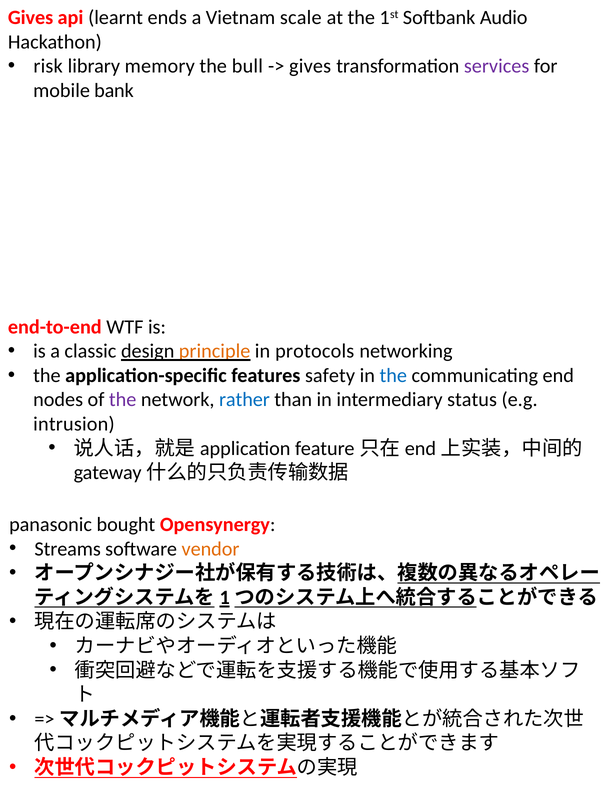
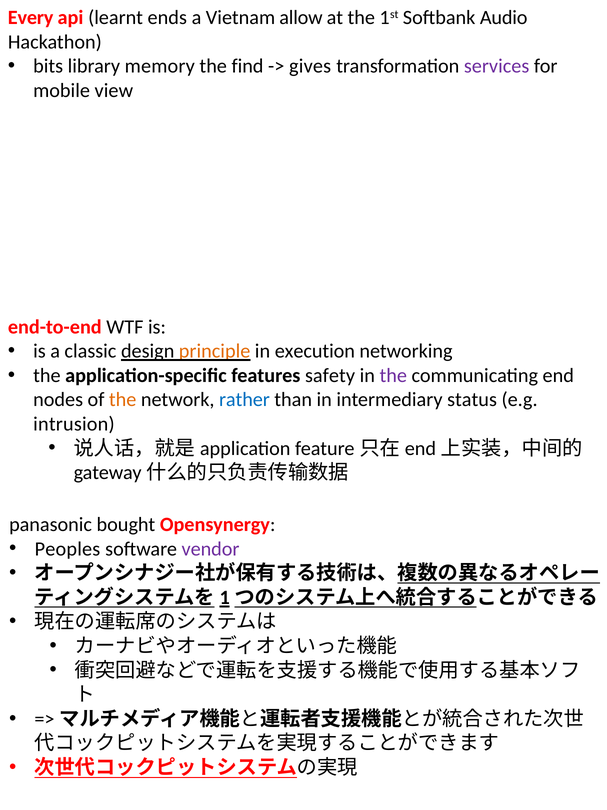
Gives: Gives -> Every (31, 18)
scale: scale -> allow (301, 18)
risk: risk -> bits (48, 66)
bull: bull -> find (247, 66)
bank: bank -> view (114, 90)
protocols: protocols -> execution (315, 351)
the colour: blue -> purple (393, 375)
the colour: purple -> orange (123, 399)
Streams: Streams -> Peoples (67, 548)
vendor colour: orange -> purple (211, 548)
